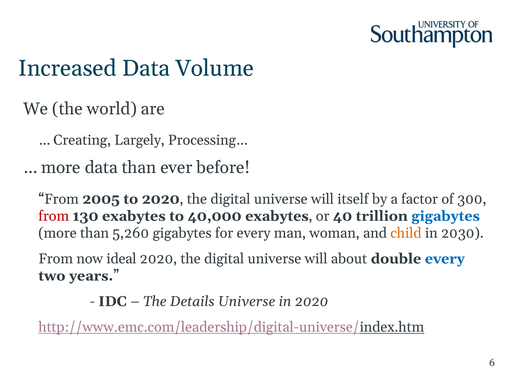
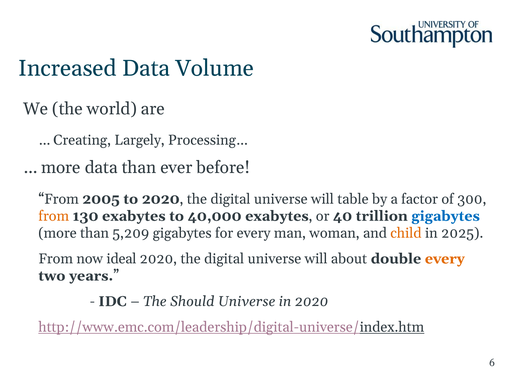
itself: itself -> table (353, 199)
from colour: red -> orange (54, 216)
5,260: 5,260 -> 5,209 (131, 234)
2030: 2030 -> 2025 (462, 234)
every colour: blue -> orange (445, 259)
Details: Details -> Should (192, 302)
